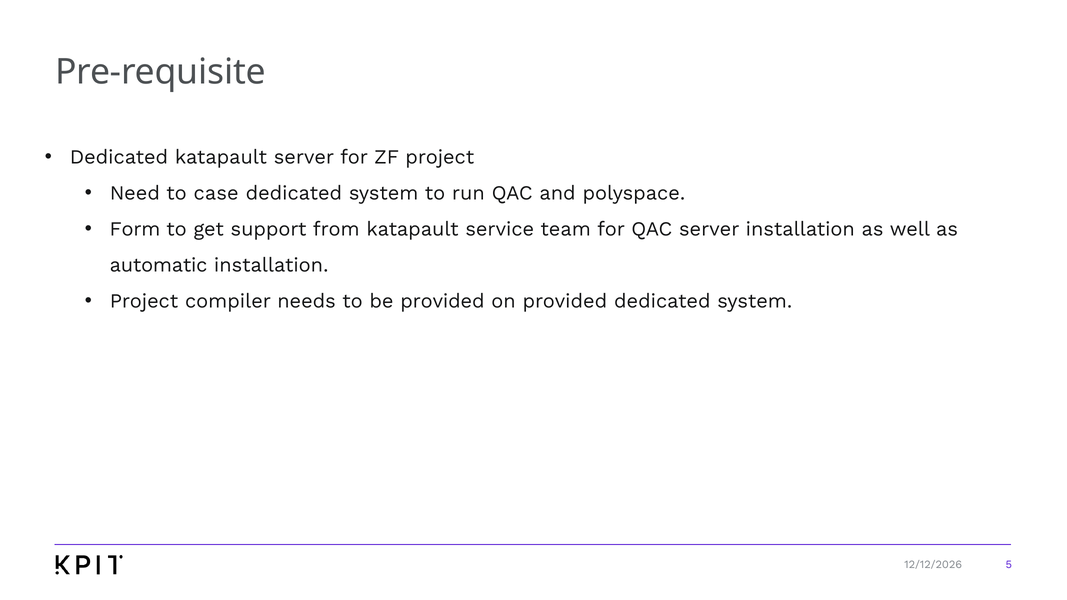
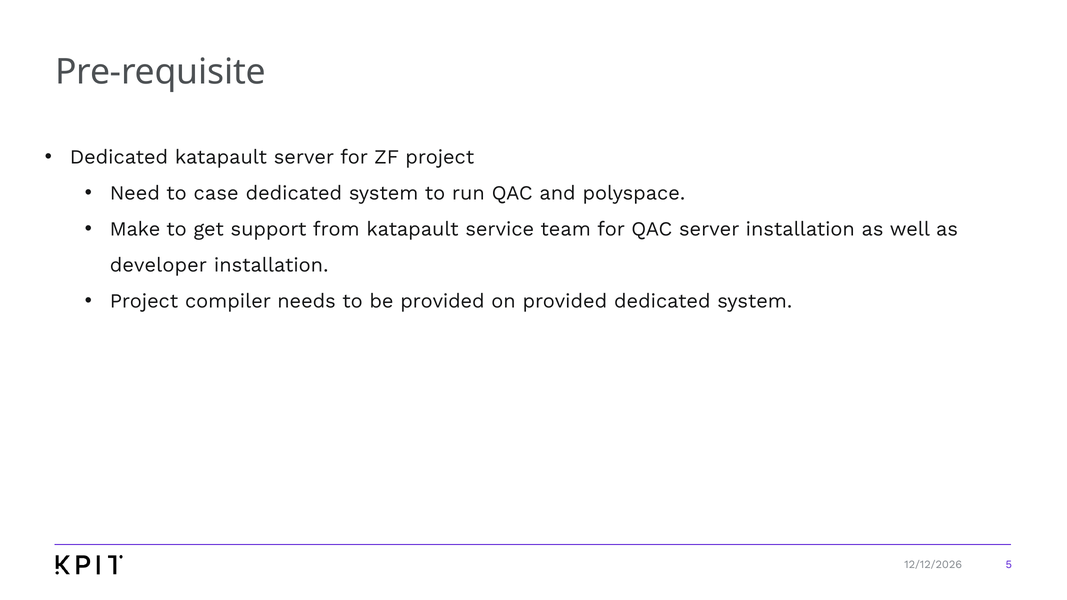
Form: Form -> Make (135, 229)
automatic: automatic -> developer (158, 265)
